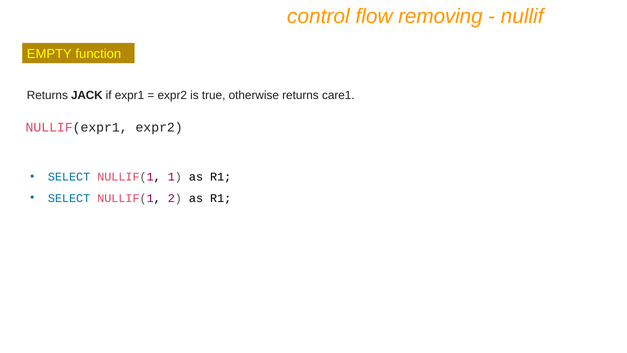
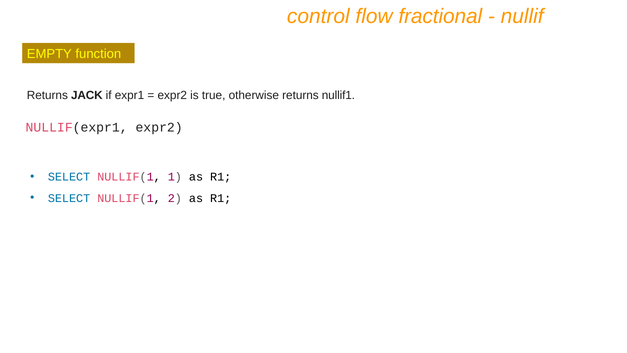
removing: removing -> fractional (440, 16)
care1: care1 -> nullif1 (338, 96)
